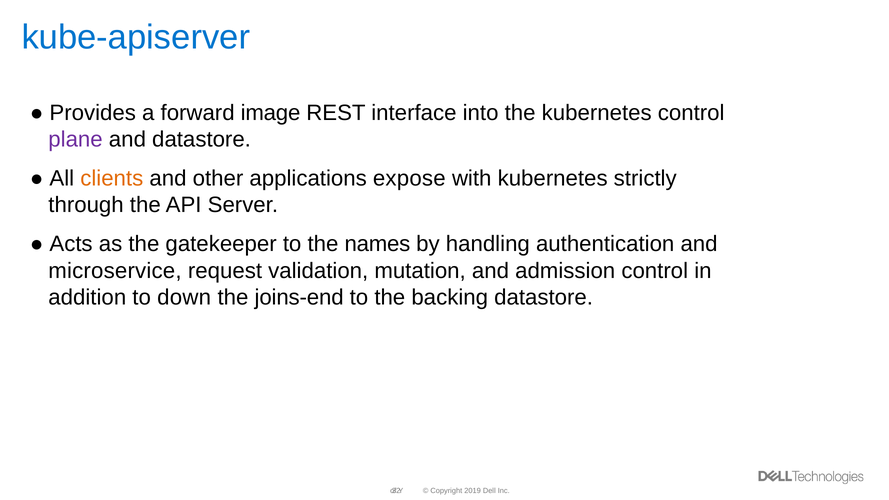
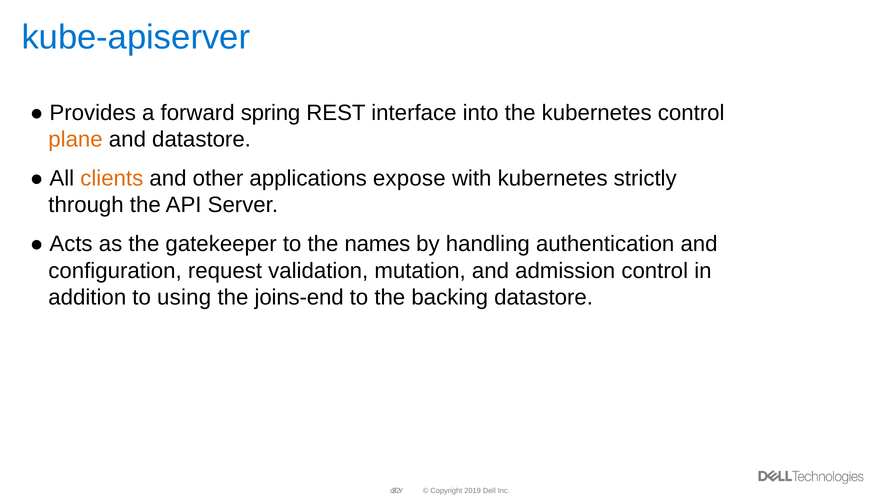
image: image -> spring (271, 113)
plane colour: purple -> orange (76, 139)
microservice: microservice -> configuration (115, 271)
down: down -> using (184, 297)
